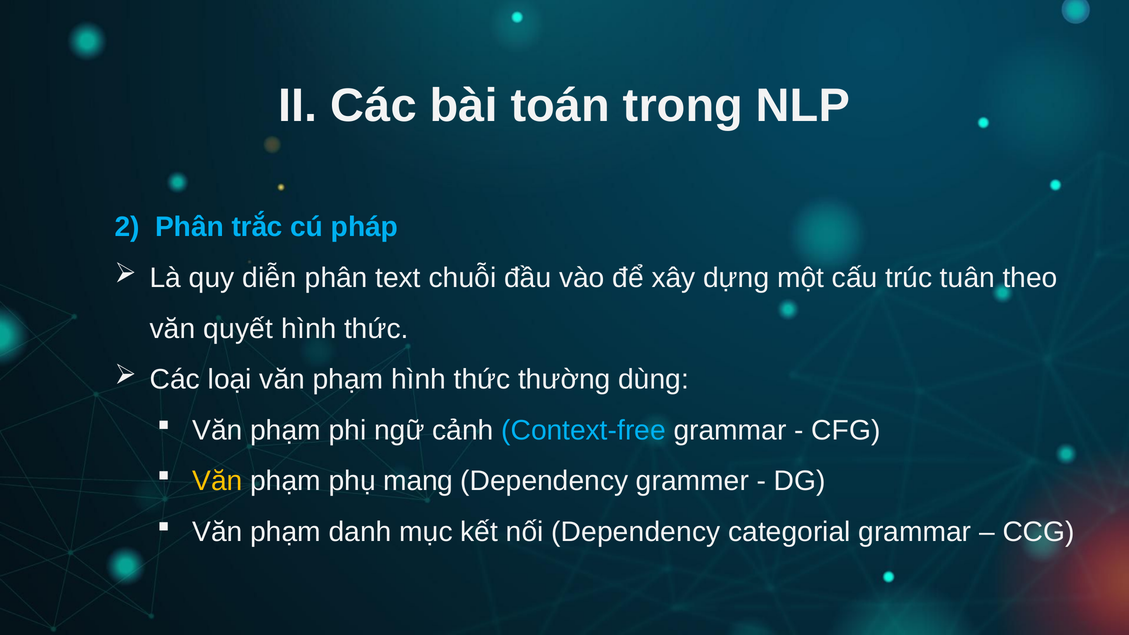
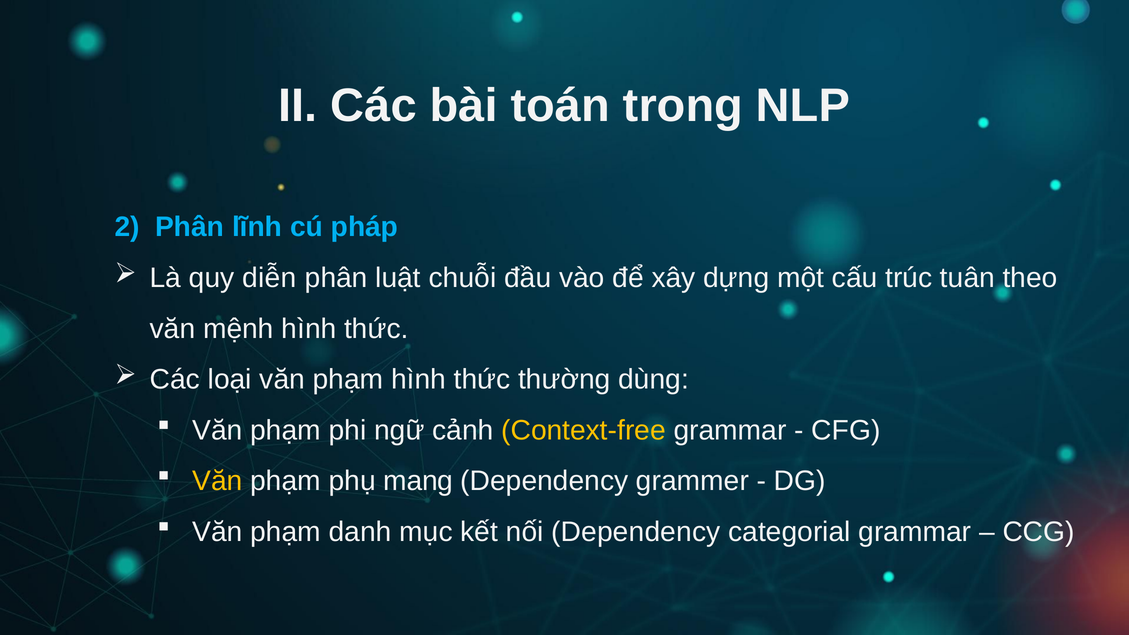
trắc: trắc -> lĩnh (257, 227)
text: text -> luật (398, 278)
quyết: quyết -> mệnh (238, 329)
Context-free colour: light blue -> yellow (584, 430)
